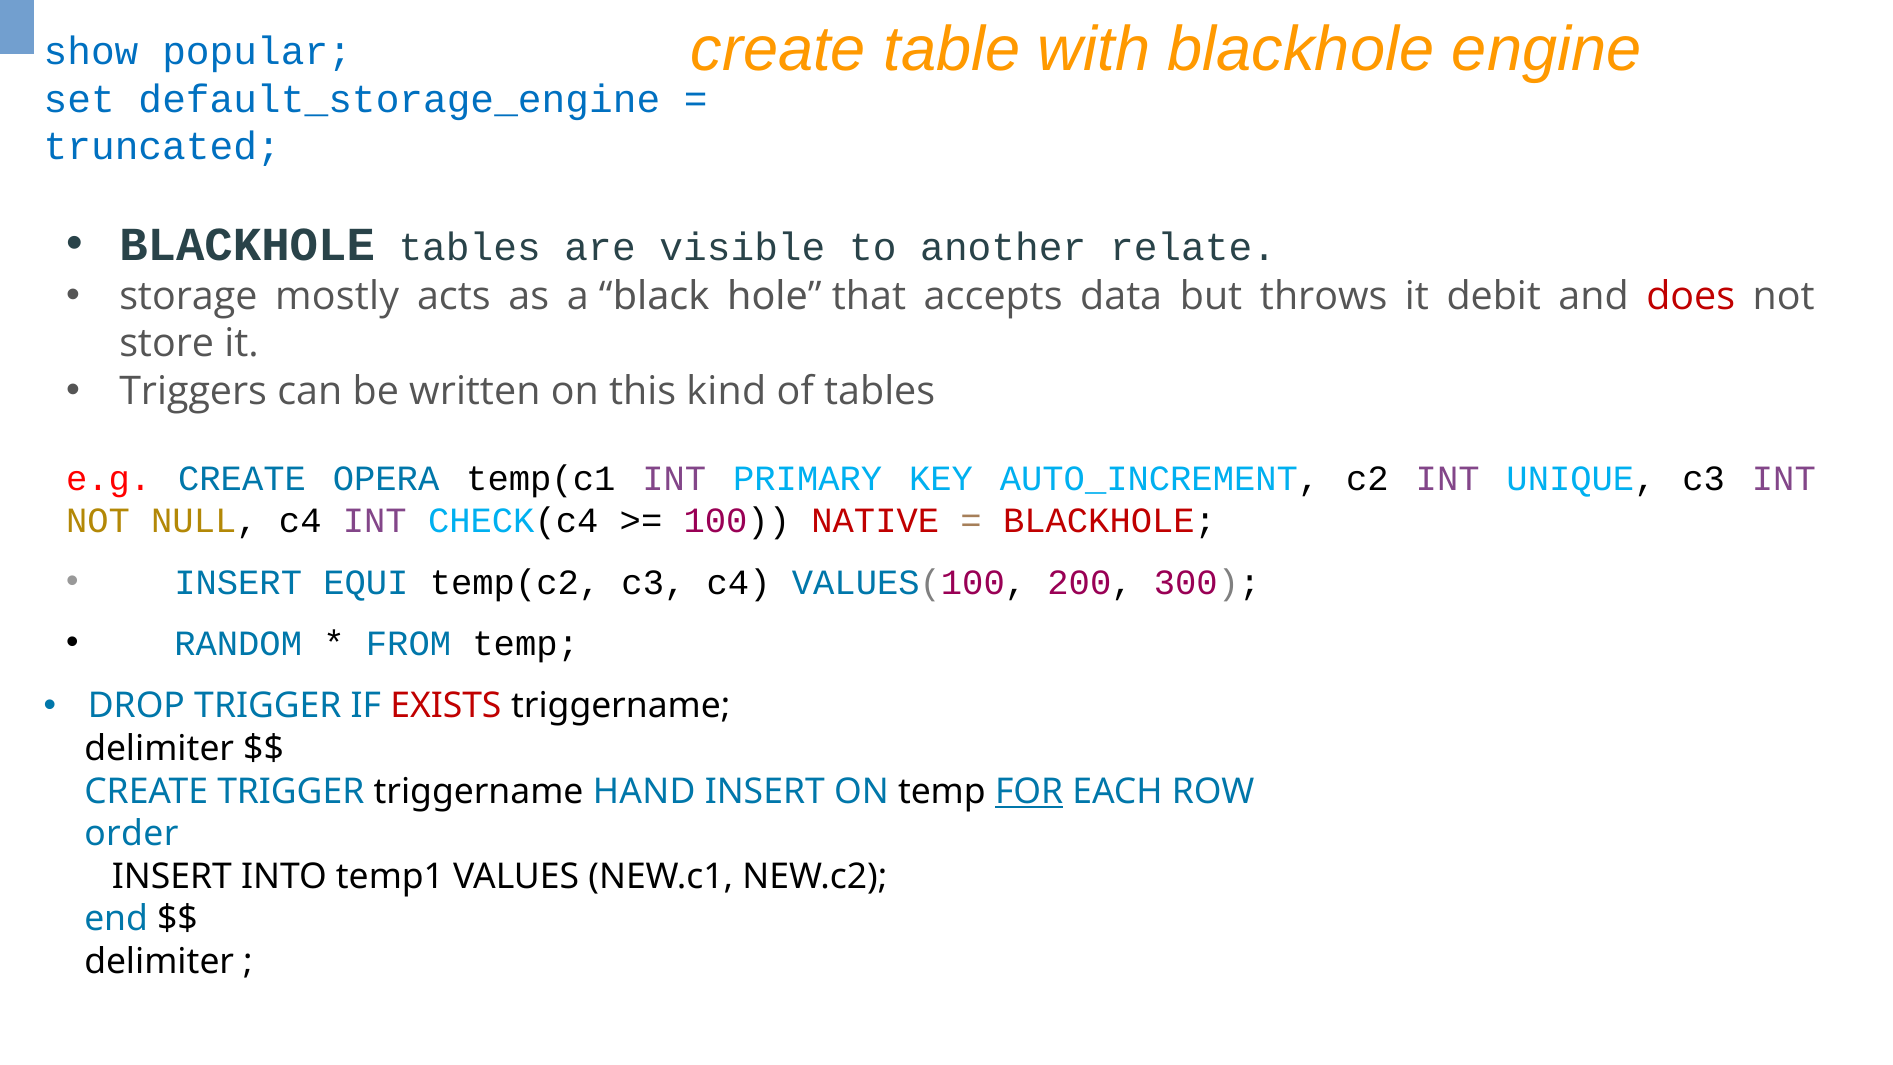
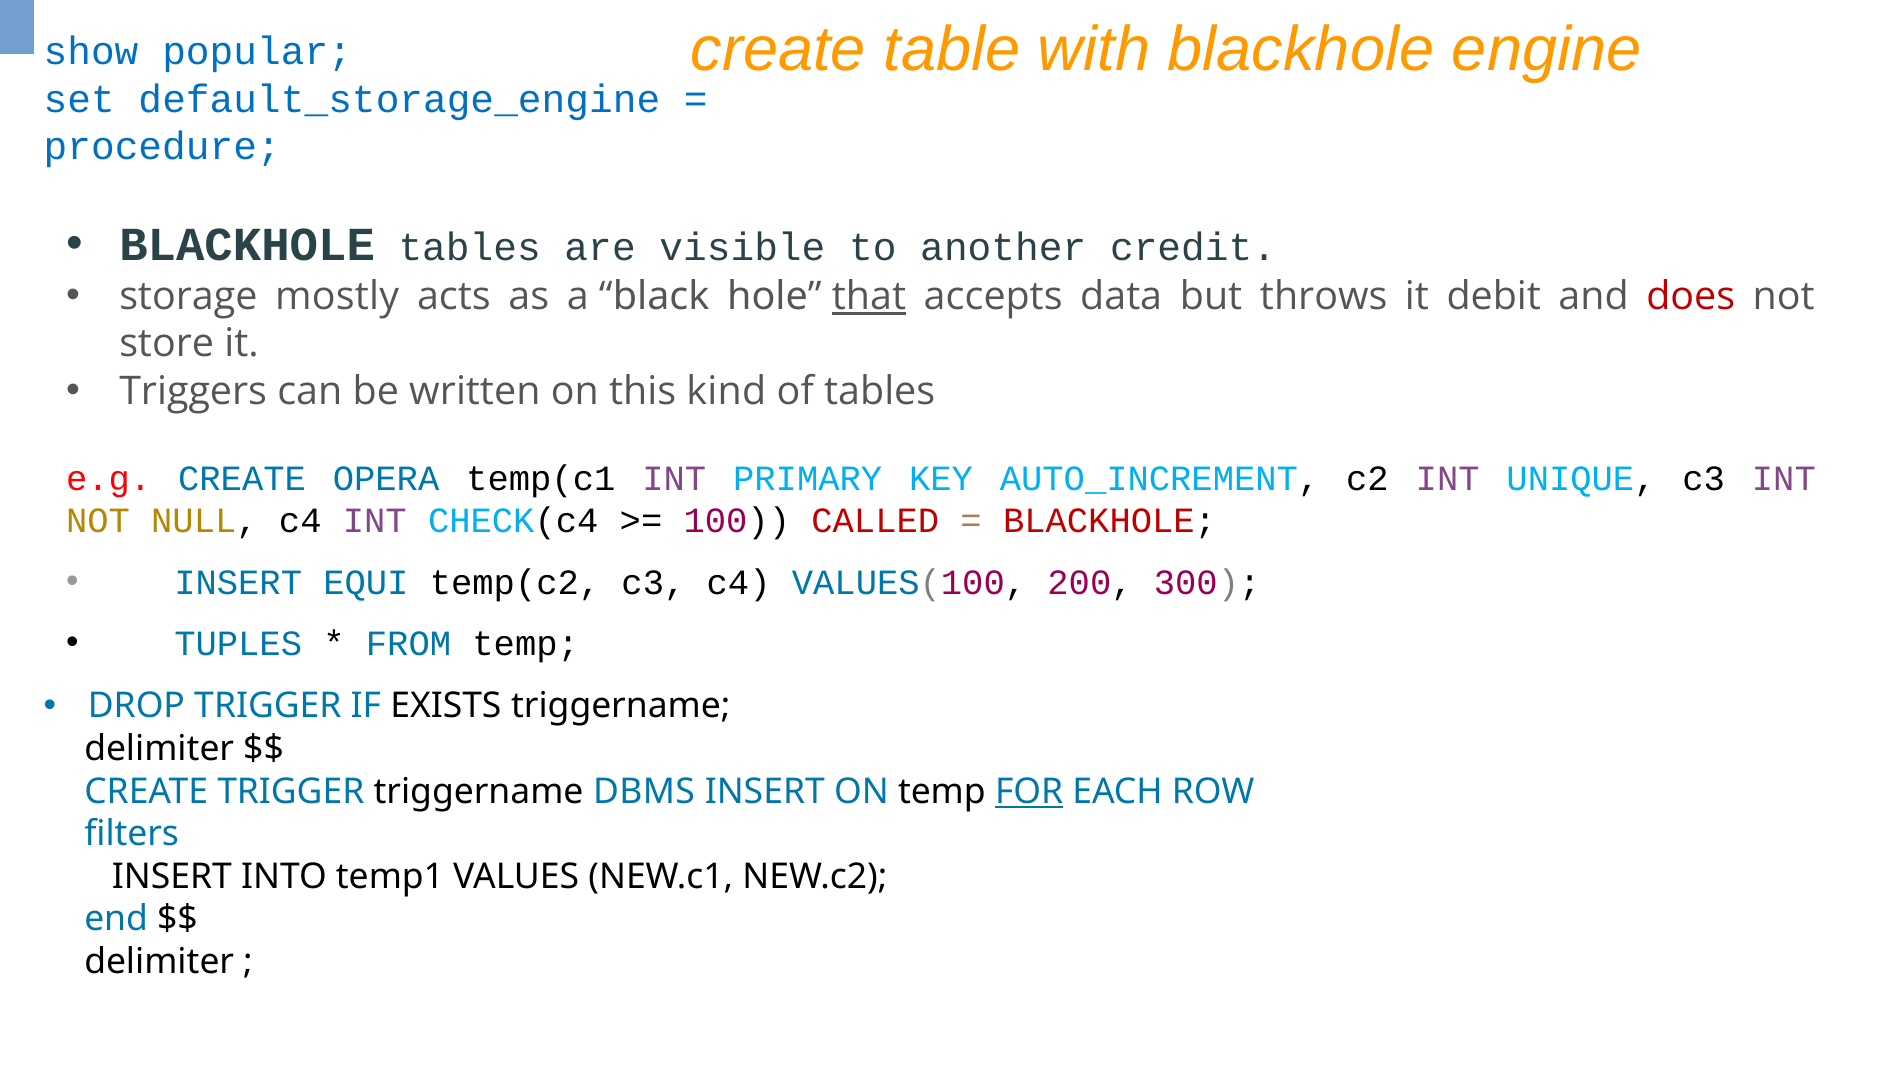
truncated: truncated -> procedure (162, 147)
relate: relate -> credit (1193, 248)
that underline: none -> present (869, 296)
NATIVE: NATIVE -> CALLED (875, 521)
RANDOM: RANDOM -> TUPLES (238, 644)
EXISTS colour: red -> black (446, 706)
HAND: HAND -> DBMS (644, 791)
order: order -> filters (132, 834)
